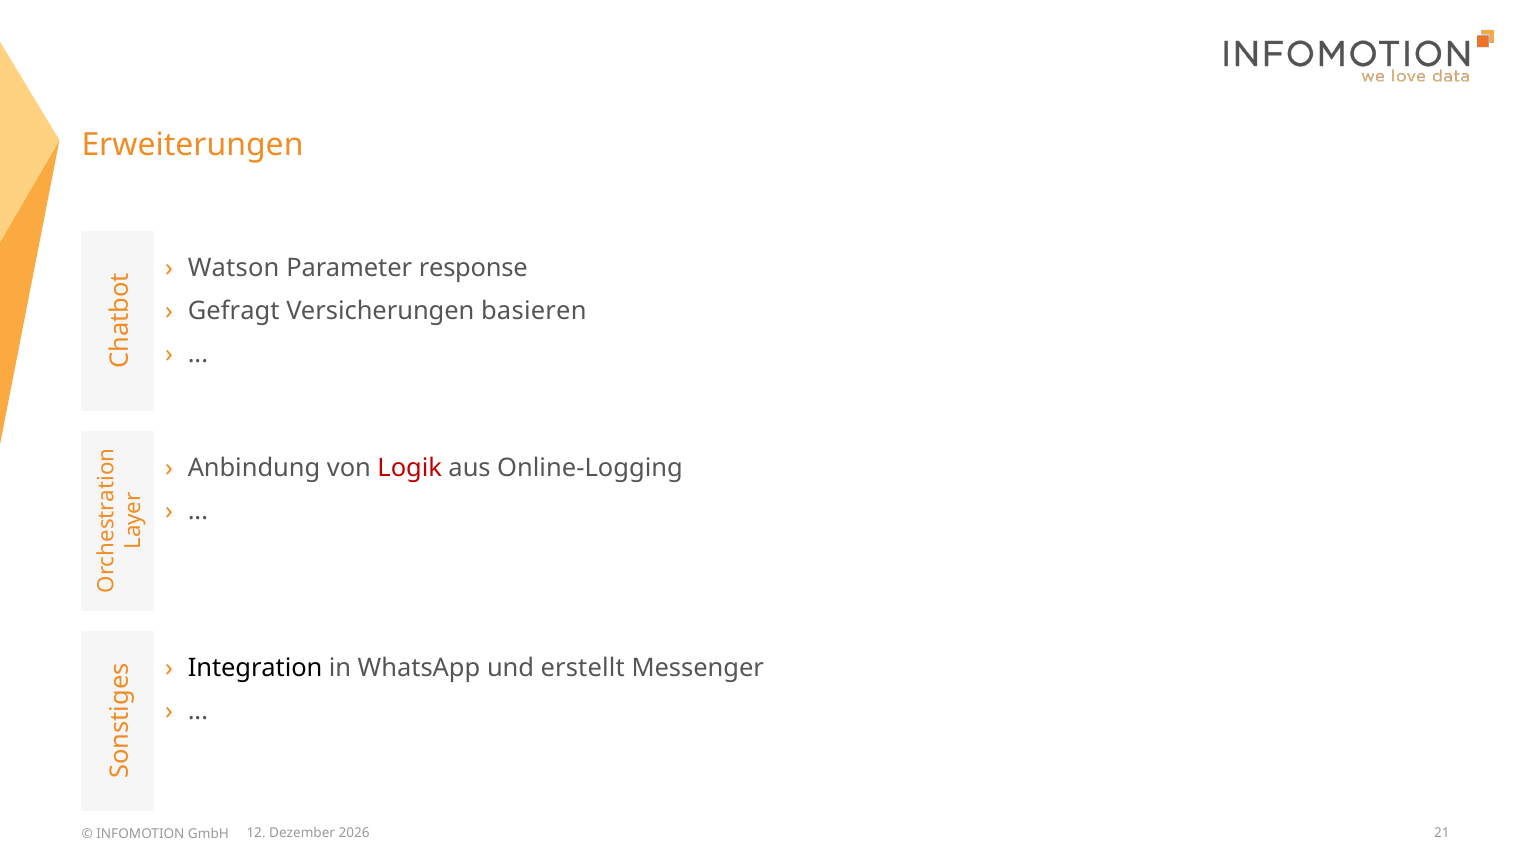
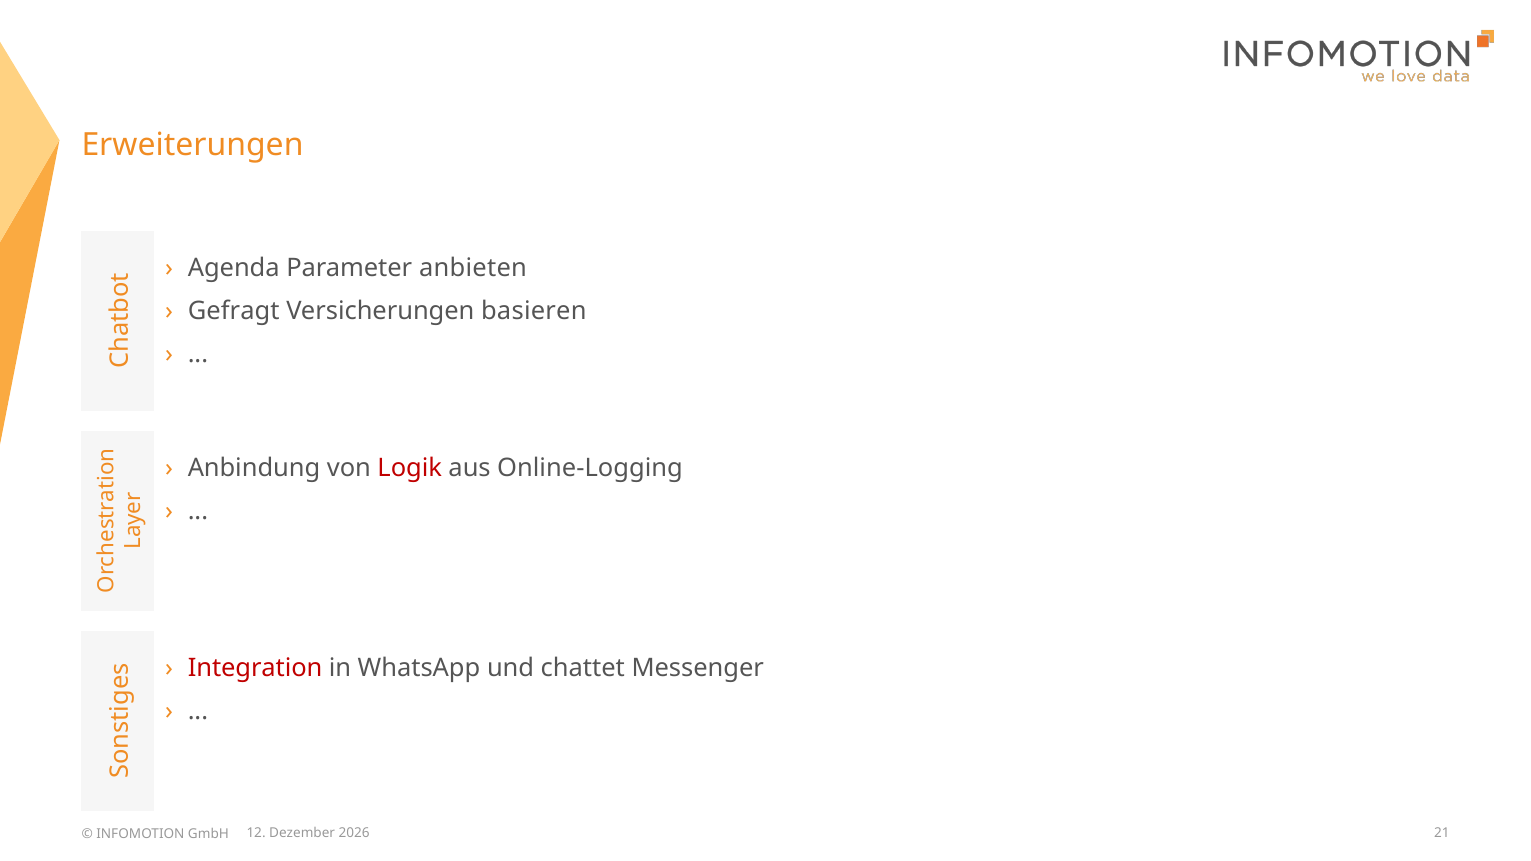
Watson: Watson -> Agenda (234, 268)
response: response -> anbieten (473, 268)
Integration colour: black -> red (255, 669)
erstellt: erstellt -> chattet (583, 669)
